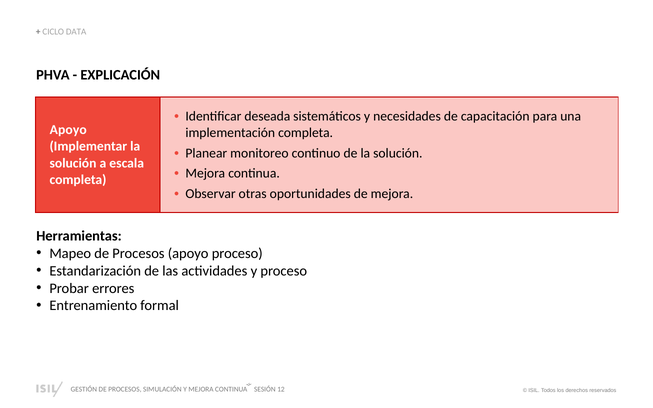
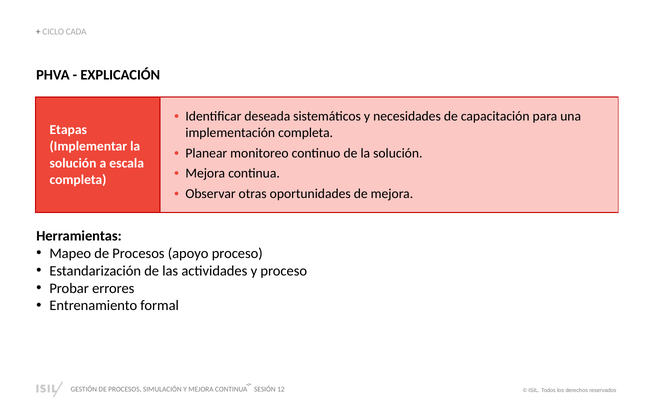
DATA: DATA -> CADA (76, 32)
Apoyo: Apoyo -> Etapas (68, 130)
